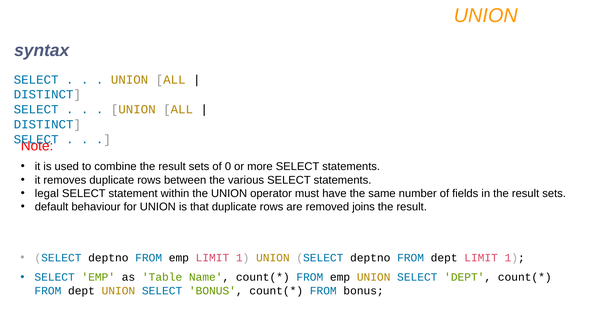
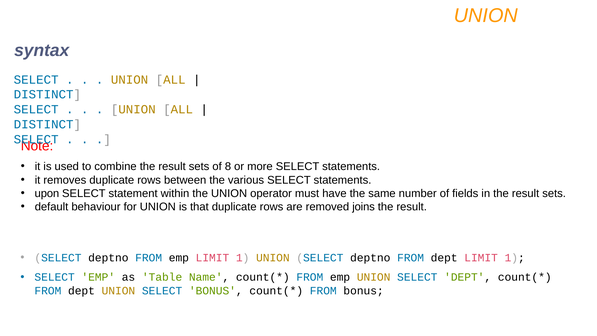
0: 0 -> 8 (228, 166)
legal: legal -> upon (47, 193)
